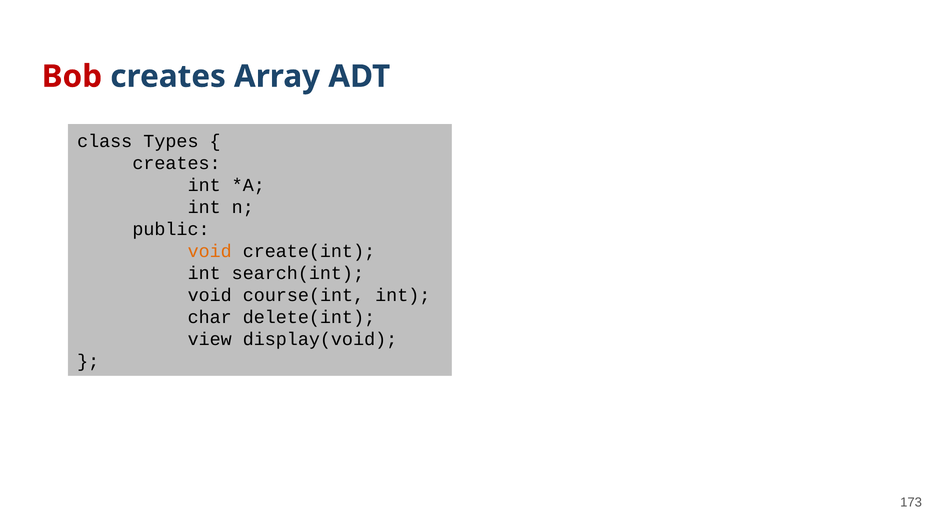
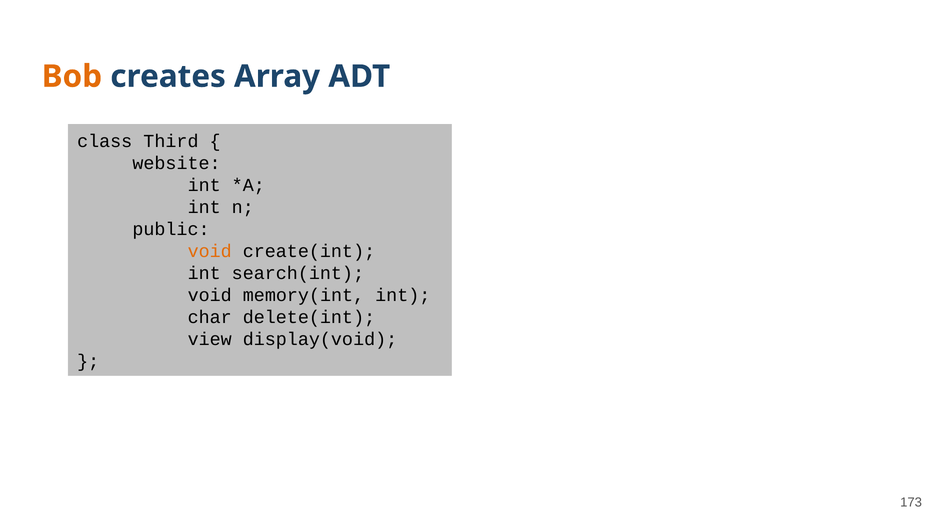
Bob colour: red -> orange (72, 76)
Types: Types -> Third (171, 141)
creates: creates -> website (177, 163)
course(int: course(int -> memory(int (303, 295)
